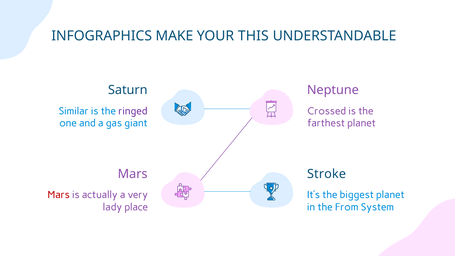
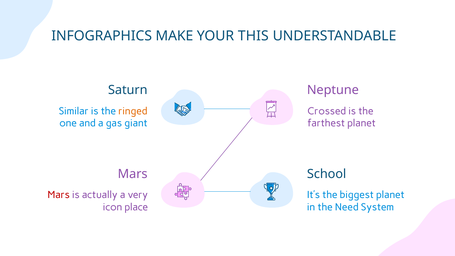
ringed colour: purple -> orange (133, 111)
Stroke: Stroke -> School (327, 174)
lady: lady -> icon (113, 207)
From: From -> Need (347, 207)
